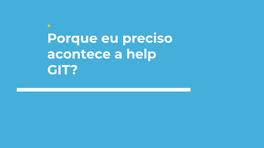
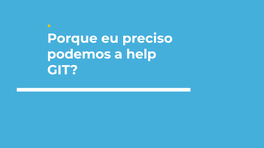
acontece: acontece -> podemos (79, 54)
